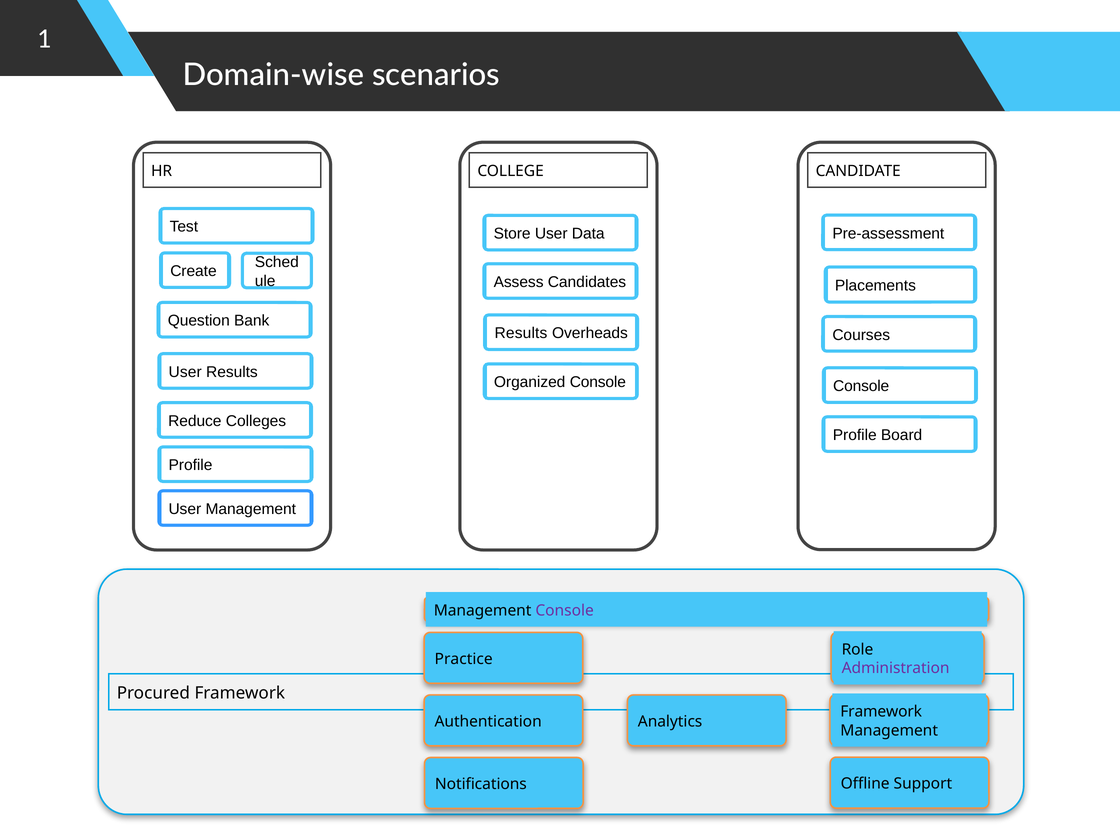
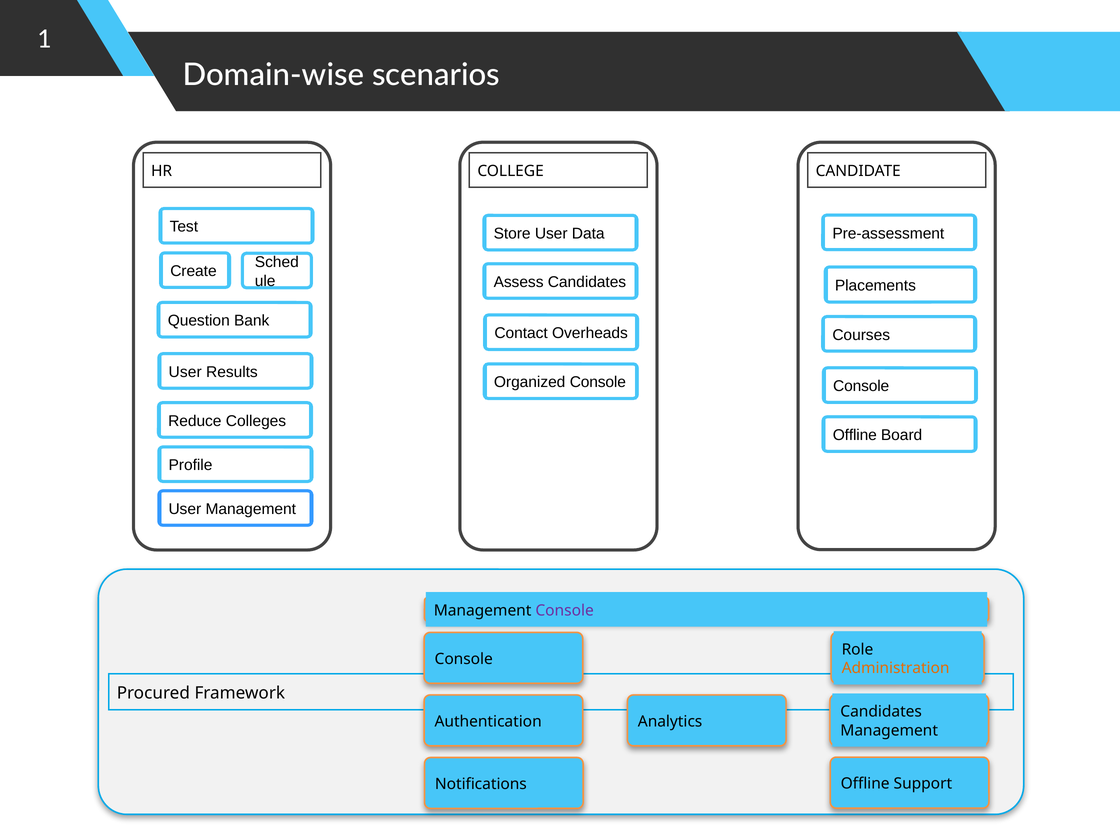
Results: Results -> Contact (521, 333)
Profile: Profile -> Offline (855, 435)
Practice: Practice -> Console (464, 659)
Administration colour: purple -> orange (896, 668)
Framework: Framework -> Candidates (881, 712)
